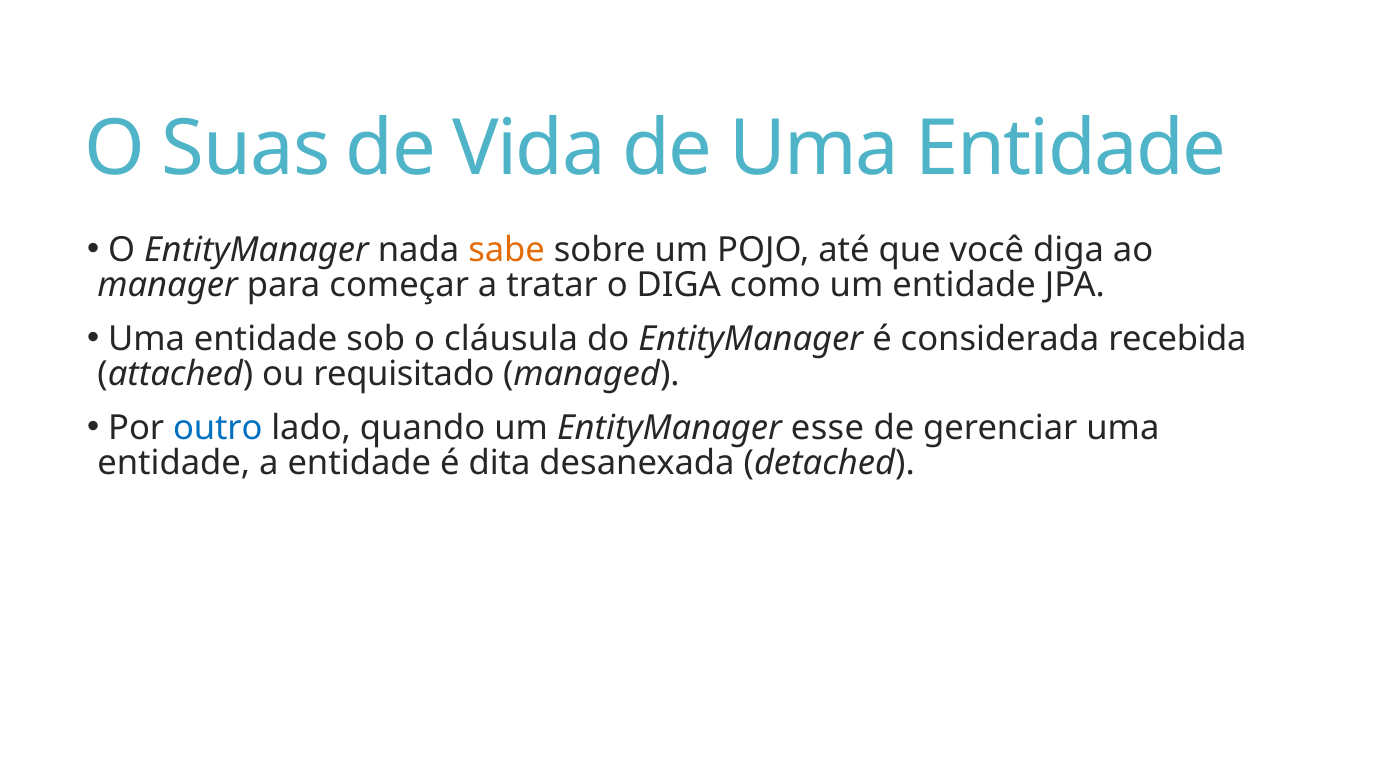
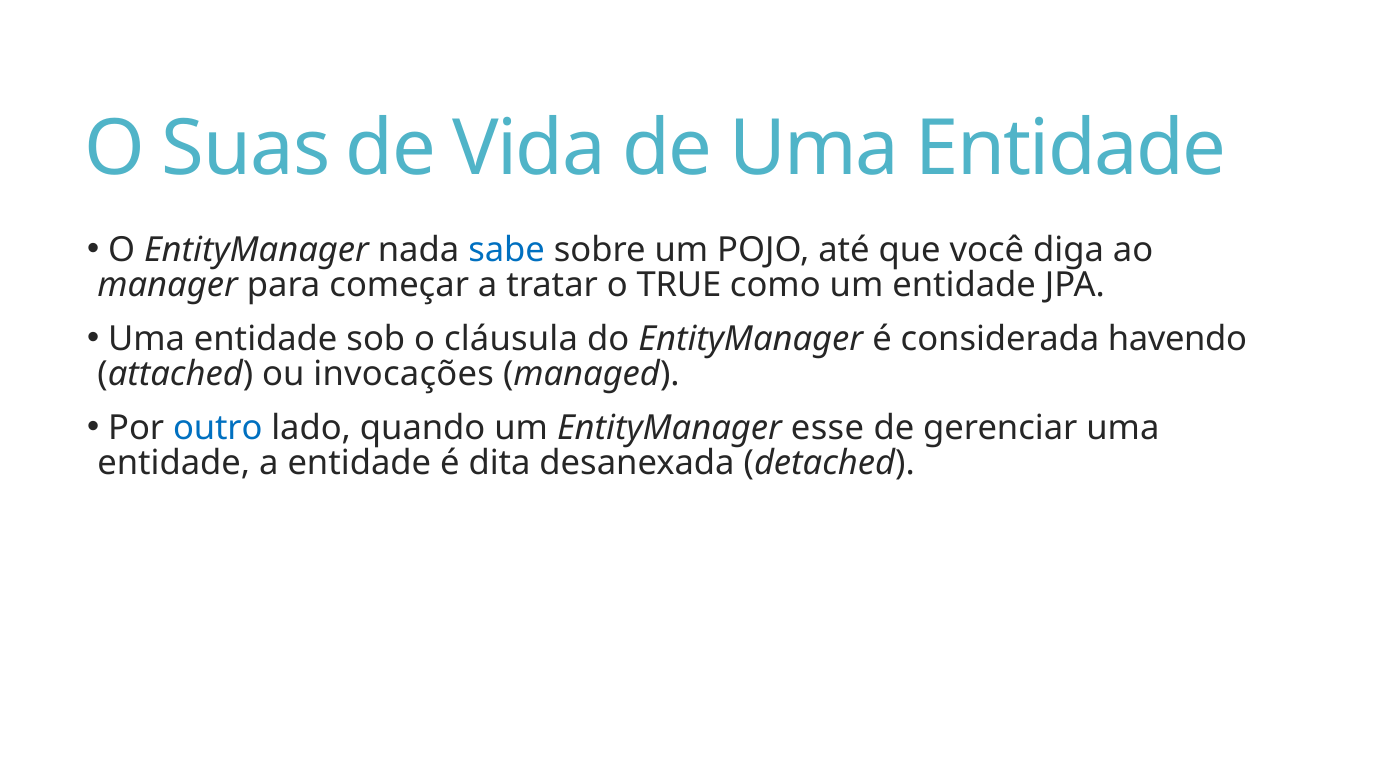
sabe colour: orange -> blue (507, 250)
o DIGA: DIGA -> TRUE (679, 285)
recebida: recebida -> havendo (1177, 339)
requisitado: requisitado -> invocações (404, 375)
